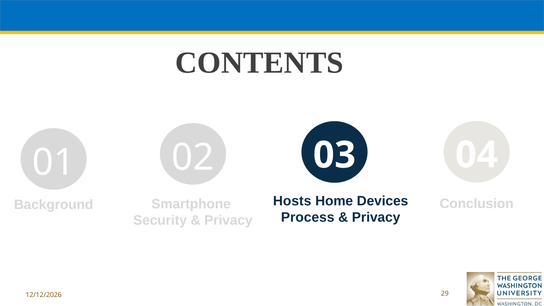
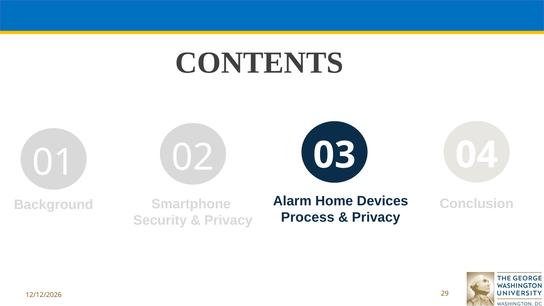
Hosts: Hosts -> Alarm (292, 201)
